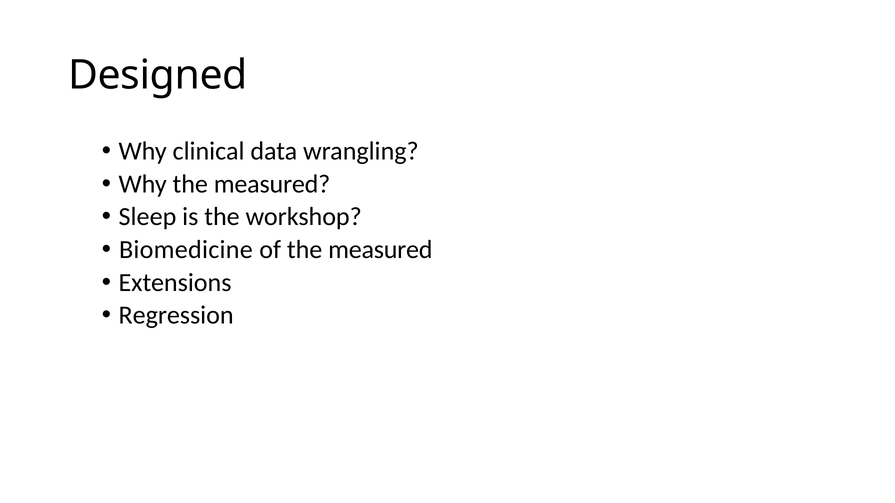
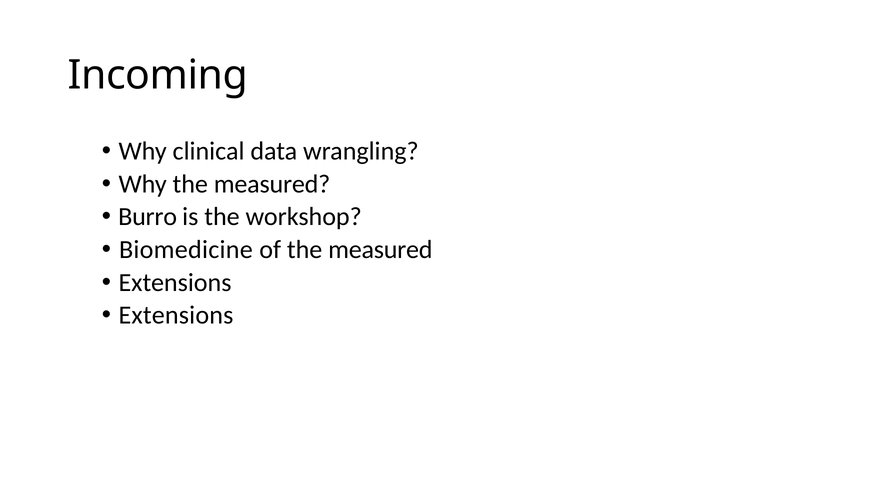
Designed: Designed -> Incoming (158, 75)
Sleep: Sleep -> Burro (148, 217)
Regression: Regression -> Extensions (176, 316)
